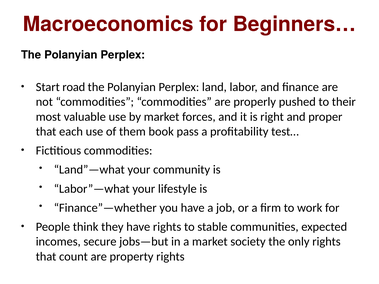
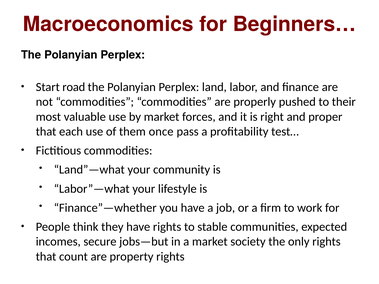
book: book -> once (161, 132)
